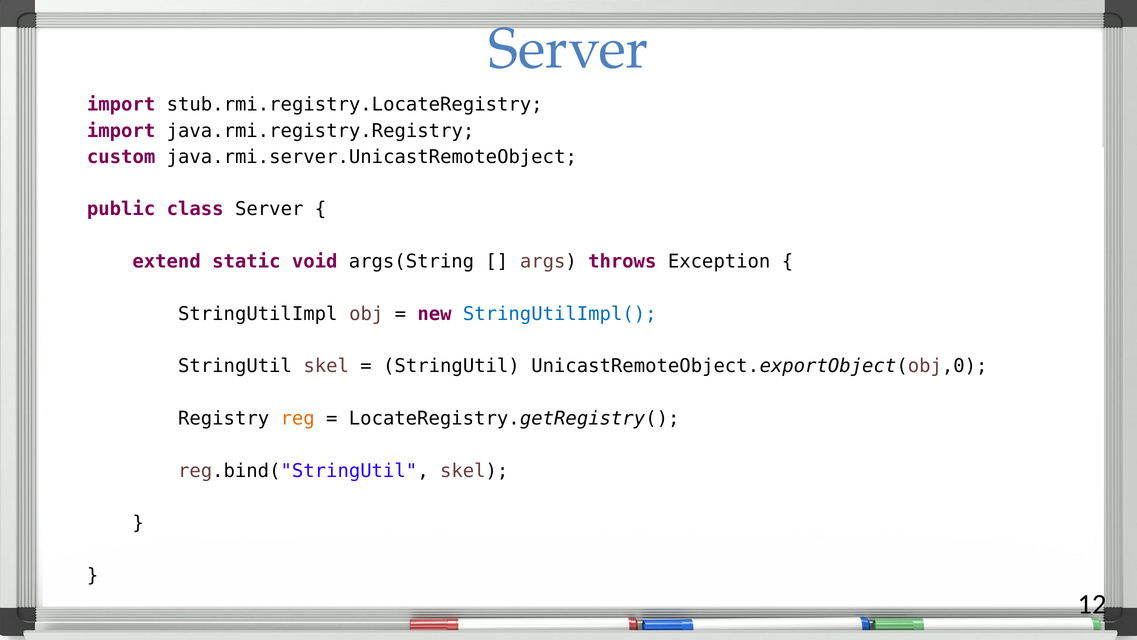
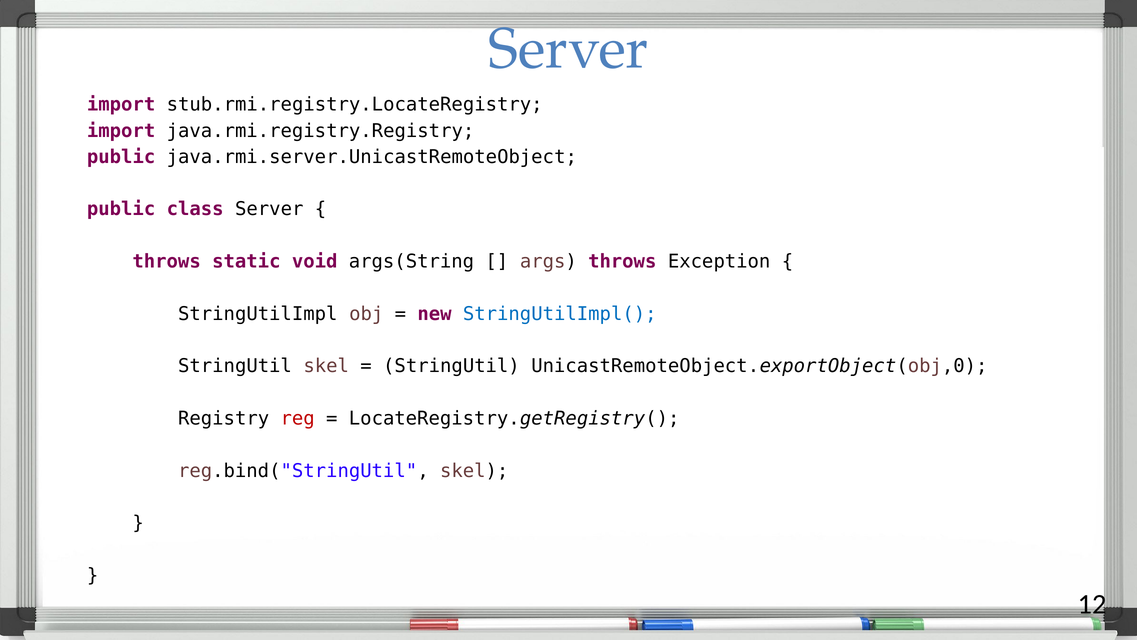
custom: custom -> public (121, 157)
extend: extend -> throws (167, 261)
reg colour: orange -> red (298, 418)
